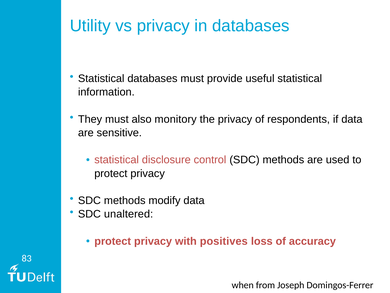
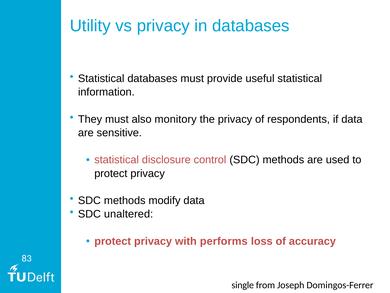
positives: positives -> performs (224, 241)
when: when -> single (243, 285)
